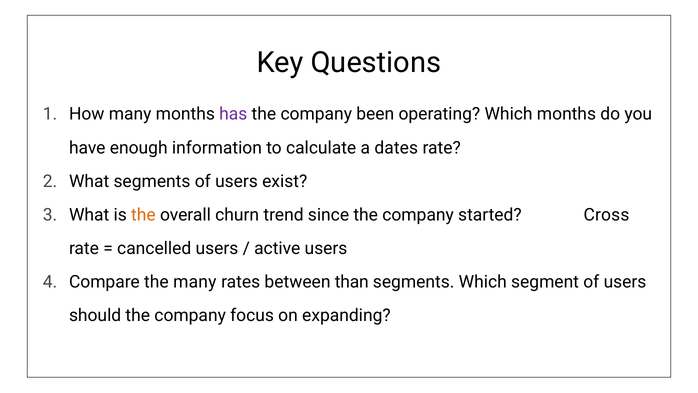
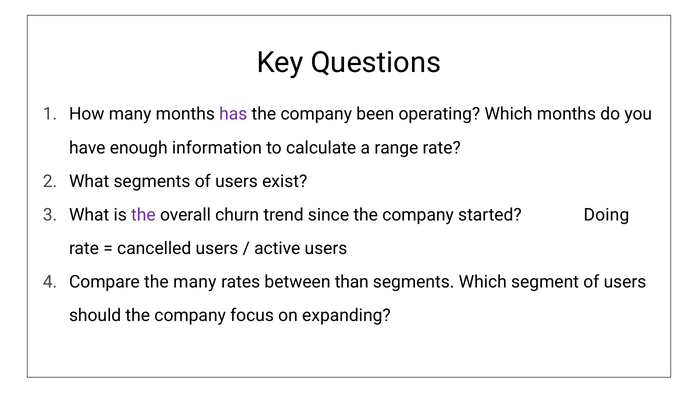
dates: dates -> range (396, 148)
the colour: orange -> purple (143, 215)
Cross: Cross -> Doing (606, 215)
